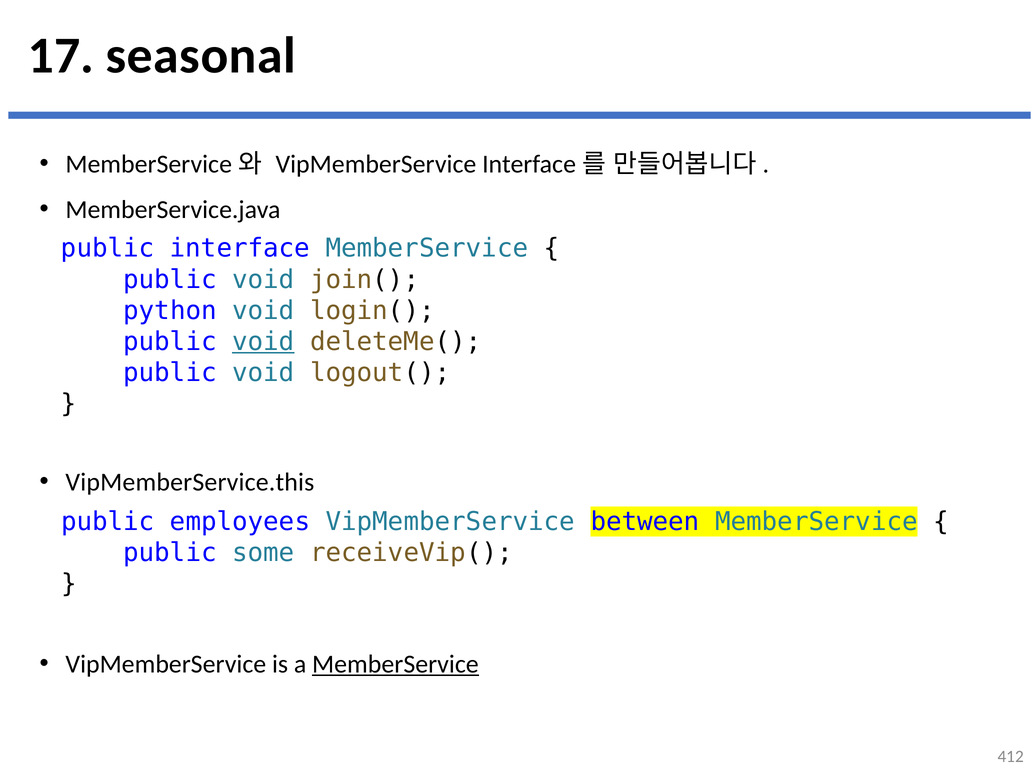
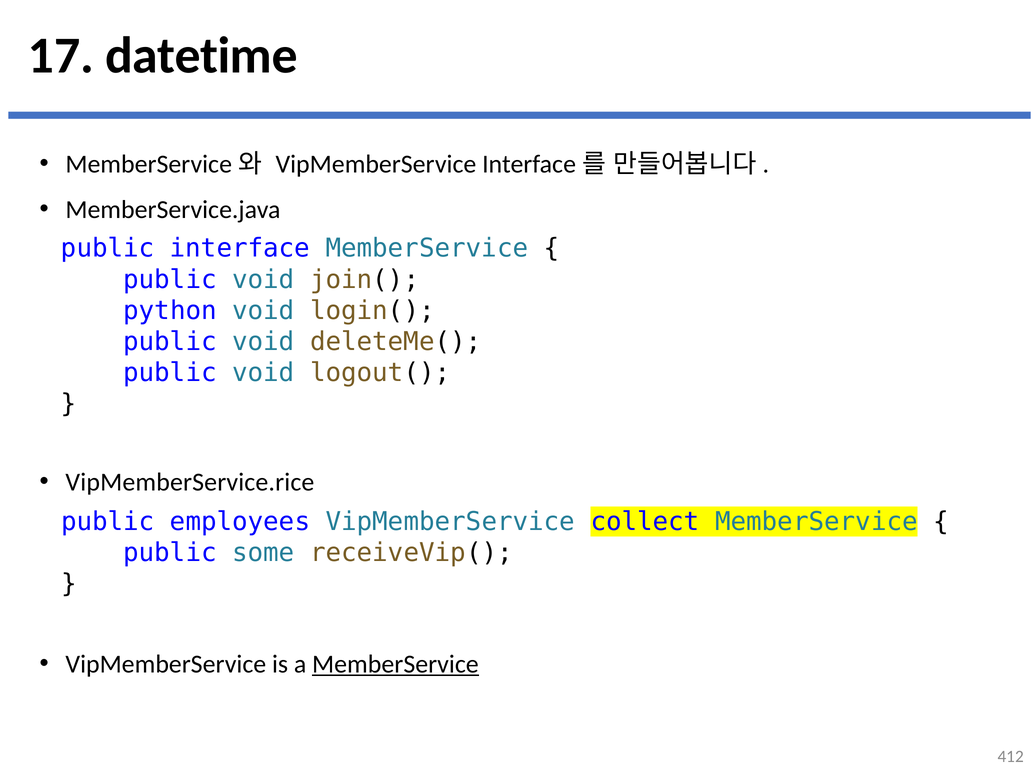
seasonal: seasonal -> datetime (201, 55)
void underline: present -> none (263, 342)
VipMemberService.this: VipMemberService.this -> VipMemberService.rice (190, 482)
between: between -> collect (645, 522)
